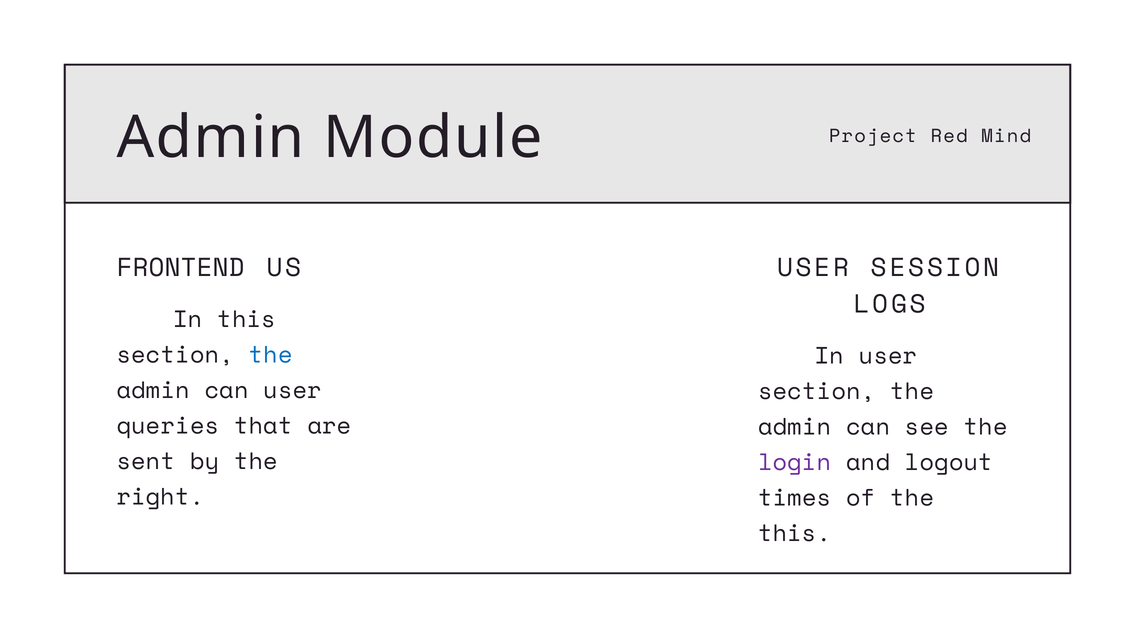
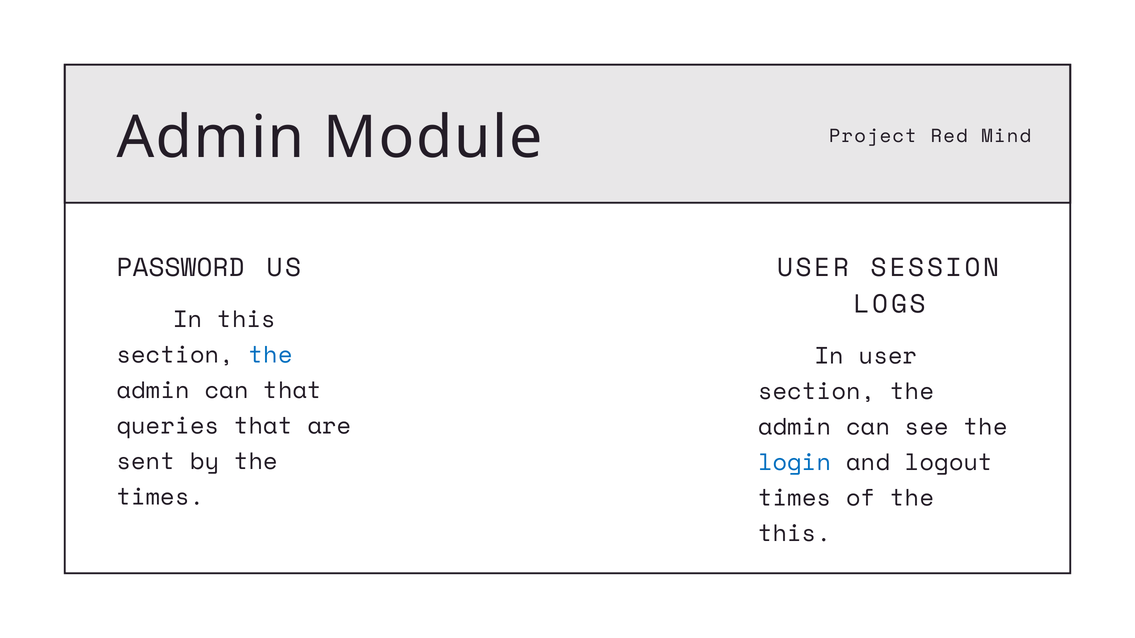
FRONTEND: FRONTEND -> PASSWORD (181, 268)
can user: user -> that (293, 391)
login colour: purple -> blue (795, 463)
right: right -> times (160, 497)
